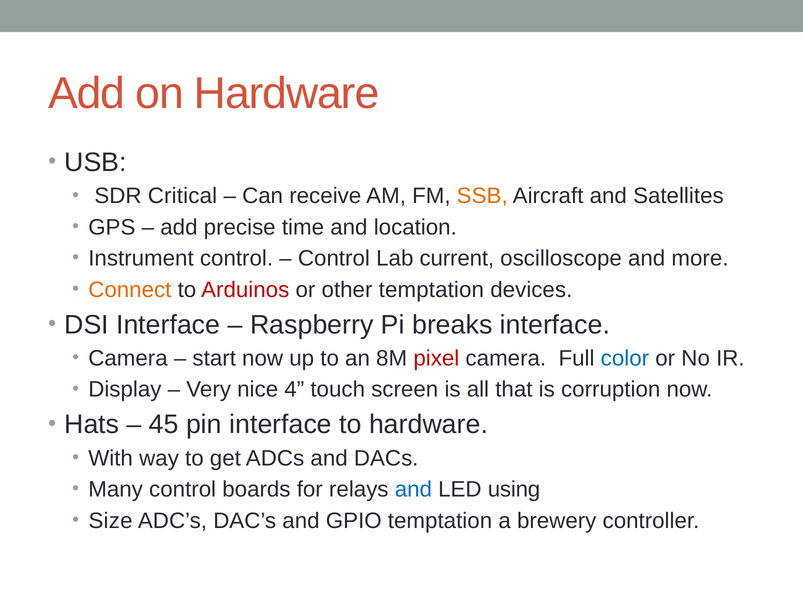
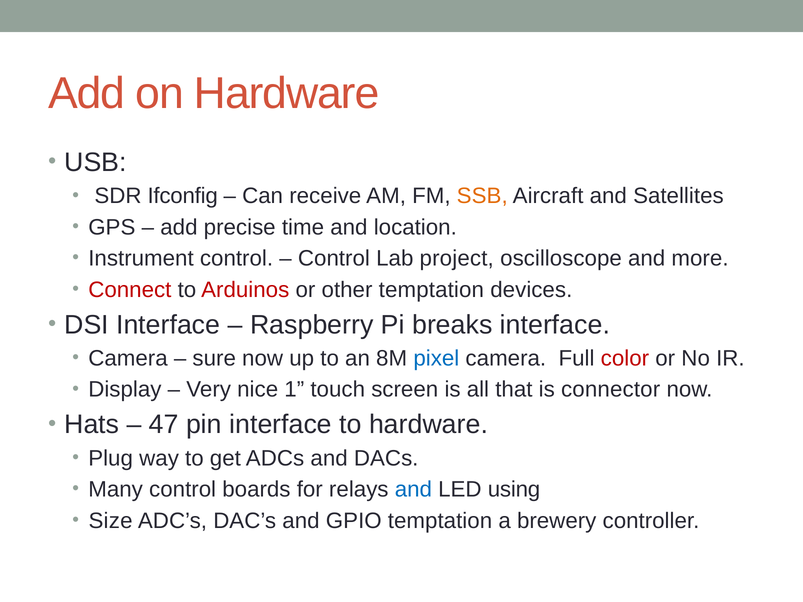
Critical: Critical -> Ifconfig (183, 196)
current: current -> project (457, 259)
Connect colour: orange -> red (130, 290)
start: start -> sure (214, 358)
pixel colour: red -> blue (436, 358)
color colour: blue -> red (625, 358)
4: 4 -> 1 (294, 390)
corruption: corruption -> connector (611, 390)
45: 45 -> 47 (164, 425)
With: With -> Plug (111, 458)
